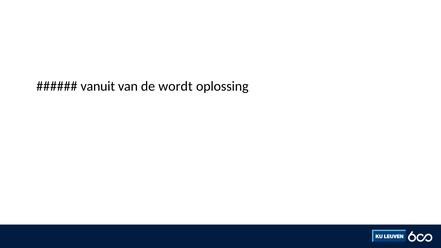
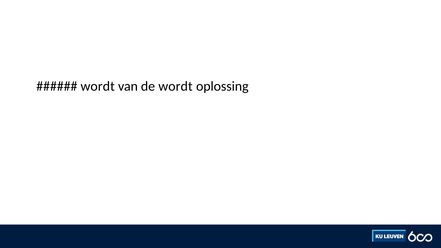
vanuit: vanuit -> wordt (98, 86)
